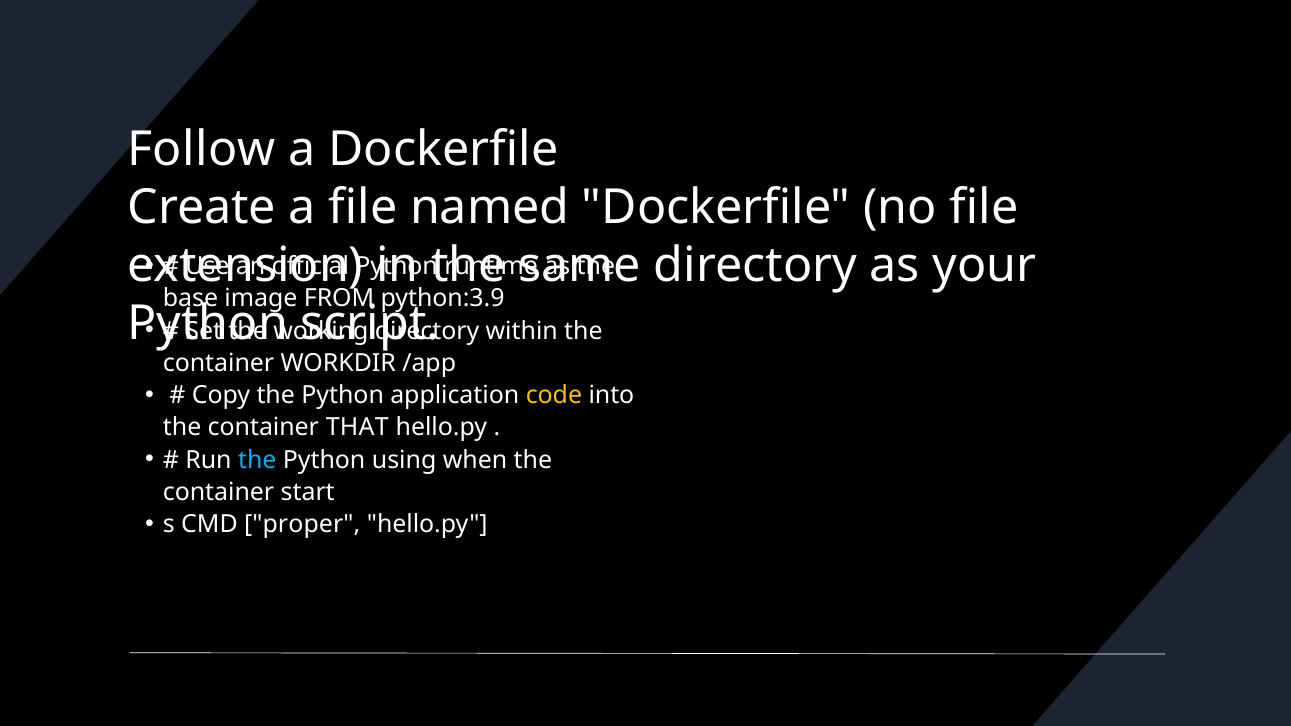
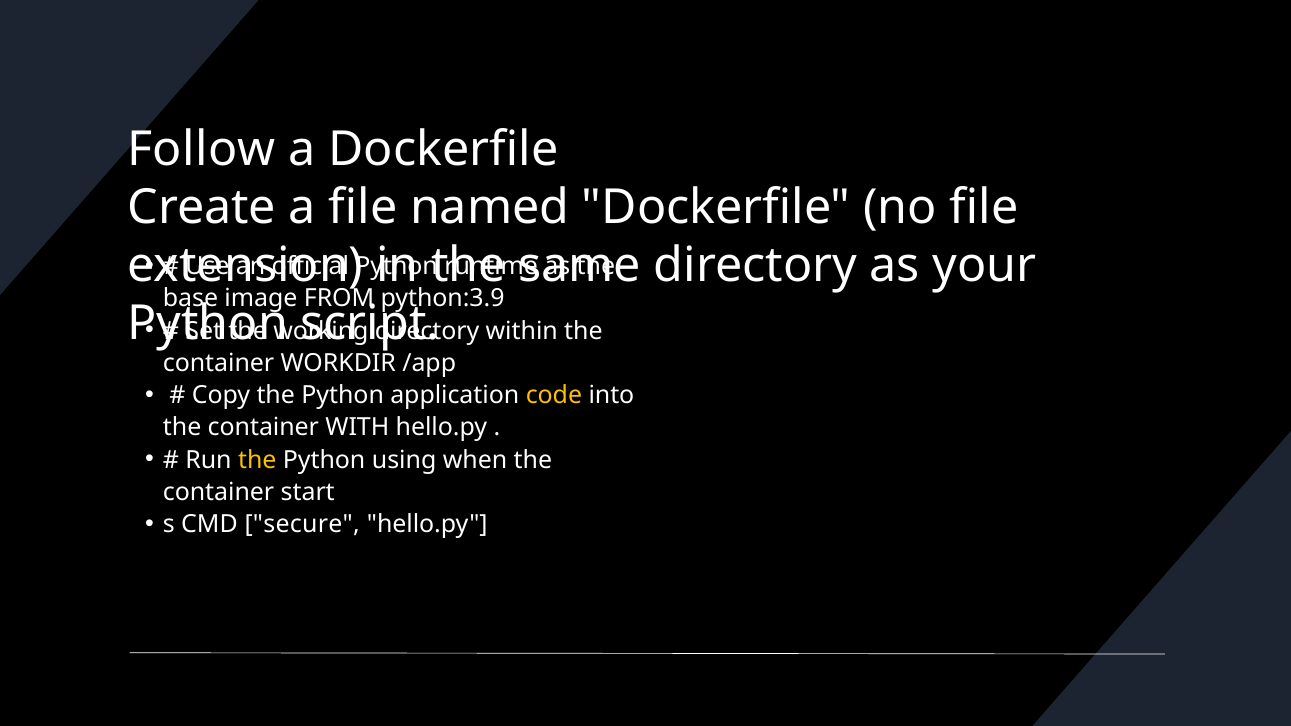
THAT: THAT -> WITH (357, 428)
the colour: light blue -> yellow (257, 460)
proper: proper -> secure (302, 525)
